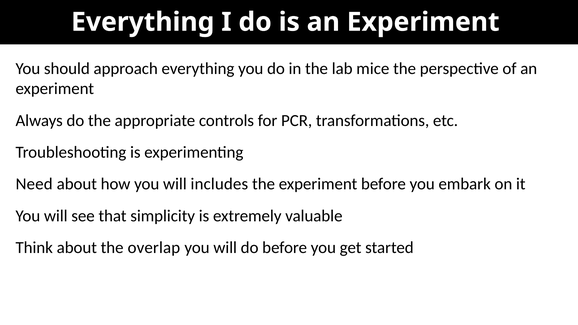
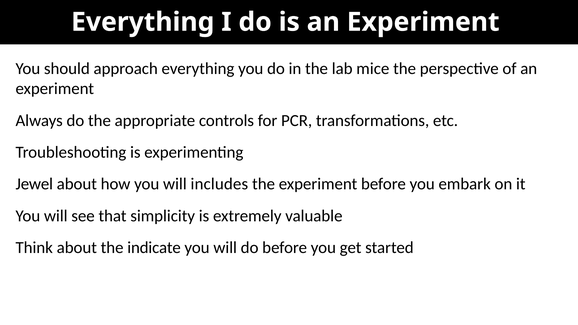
Need: Need -> Jewel (34, 184)
overlap: overlap -> indicate (154, 248)
